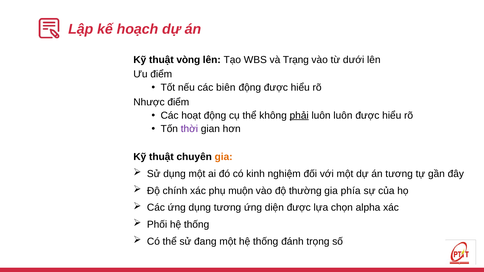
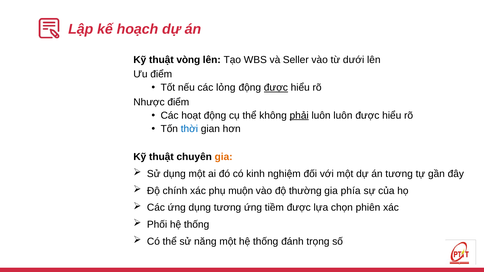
Trạng: Trạng -> Seller (296, 60)
biên: biên -> lỏng (226, 88)
được underline: none -> present (276, 88)
thời colour: purple -> blue (189, 129)
diện: diện -> tiềm (274, 208)
alpha: alpha -> phiên (368, 208)
đang: đang -> năng (205, 242)
